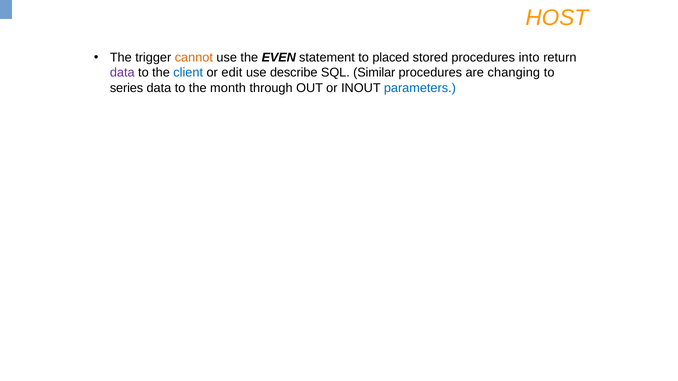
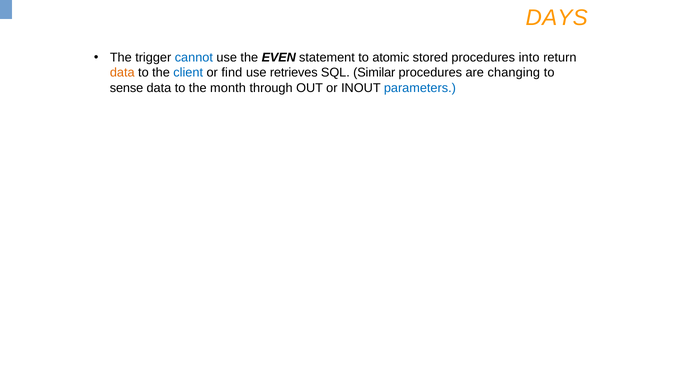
HOST: HOST -> DAYS (557, 18)
cannot colour: orange -> blue (194, 58)
placed: placed -> atomic (391, 58)
data colour: purple -> orange (122, 73)
edit: edit -> find (232, 73)
describe: describe -> retrieves (294, 73)
series: series -> sense (127, 88)
